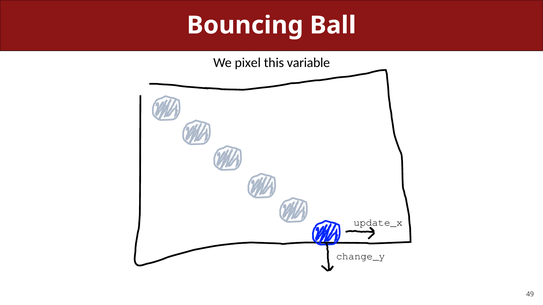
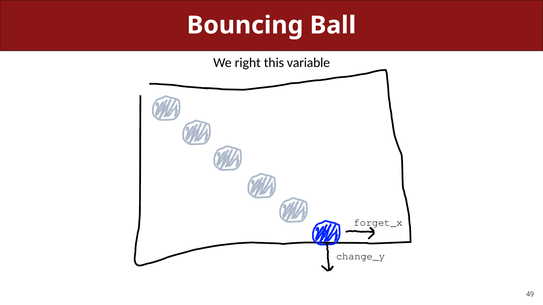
pixel: pixel -> right (248, 63)
update_x: update_x -> forget_x (378, 223)
